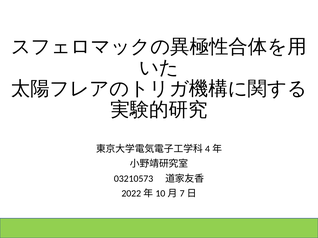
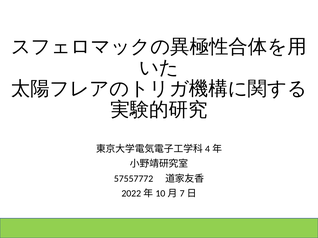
03210573: 03210573 -> 57557772 (134, 179)
